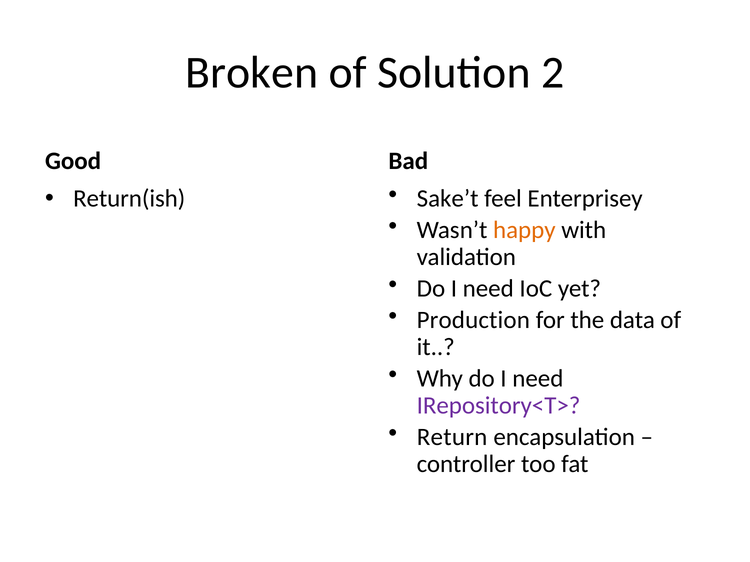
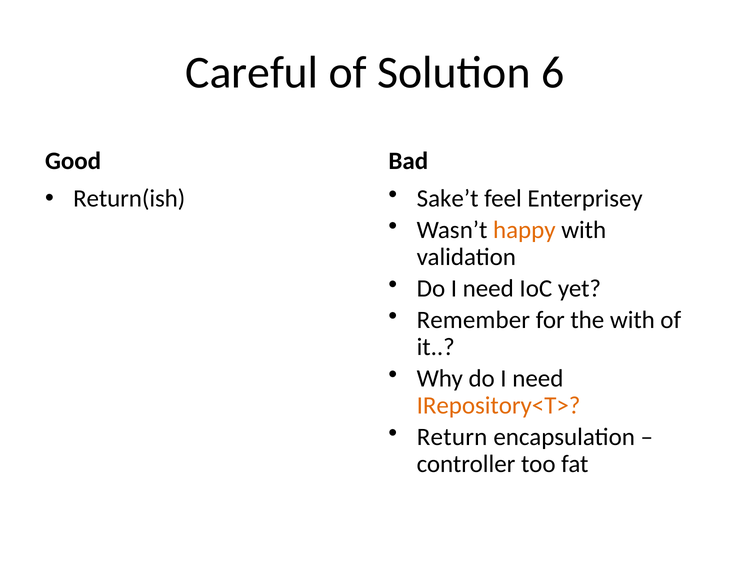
Broken: Broken -> Careful (252, 73)
2: 2 -> 6 (553, 73)
Production: Production -> Remember (473, 320)
the data: data -> with (632, 320)
IRepository<T> colour: purple -> orange (499, 406)
